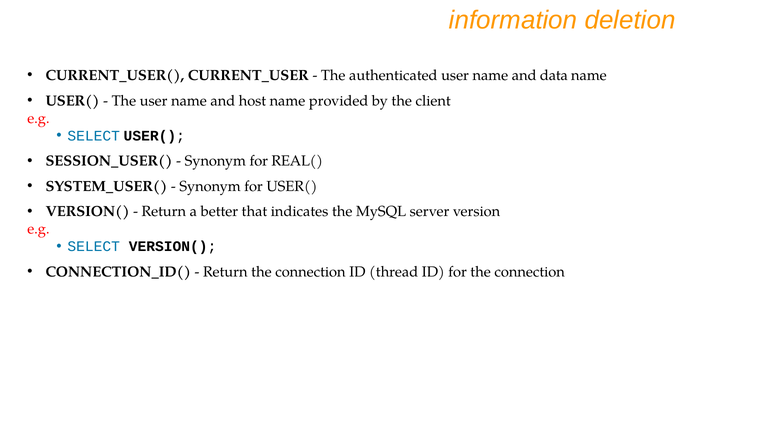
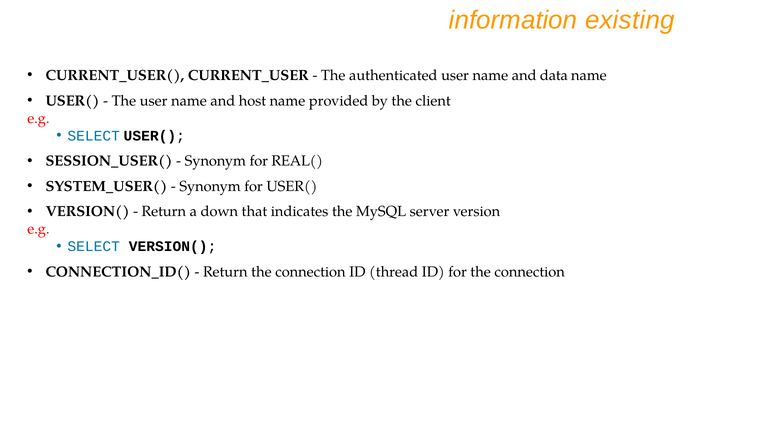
deletion: deletion -> existing (630, 20)
better: better -> down (219, 212)
